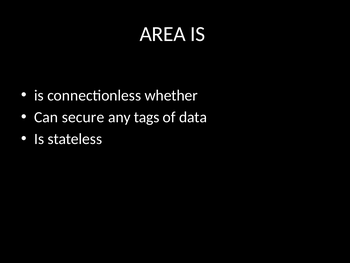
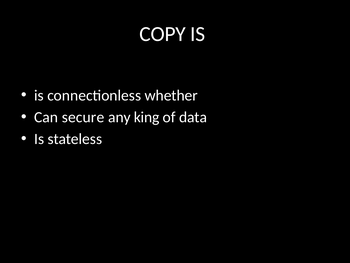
AREA: AREA -> COPY (163, 34)
tags: tags -> king (147, 117)
